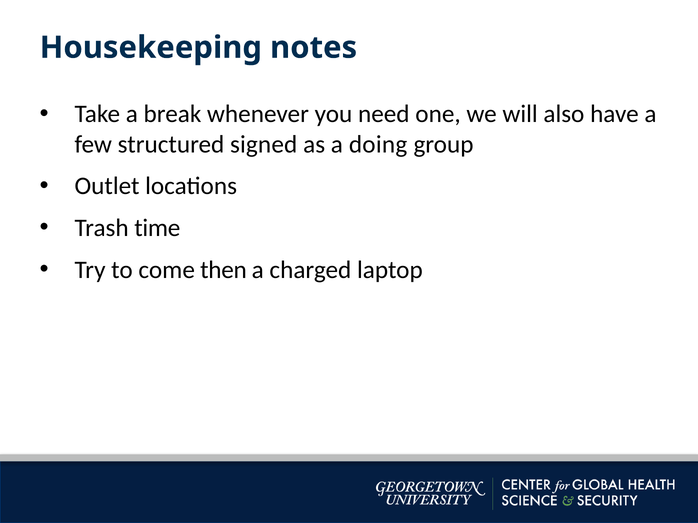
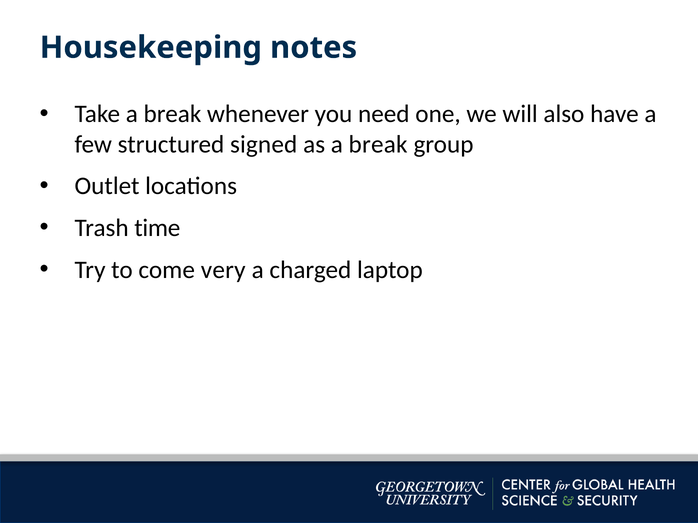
as a doing: doing -> break (378, 144)
then: then -> very (223, 270)
